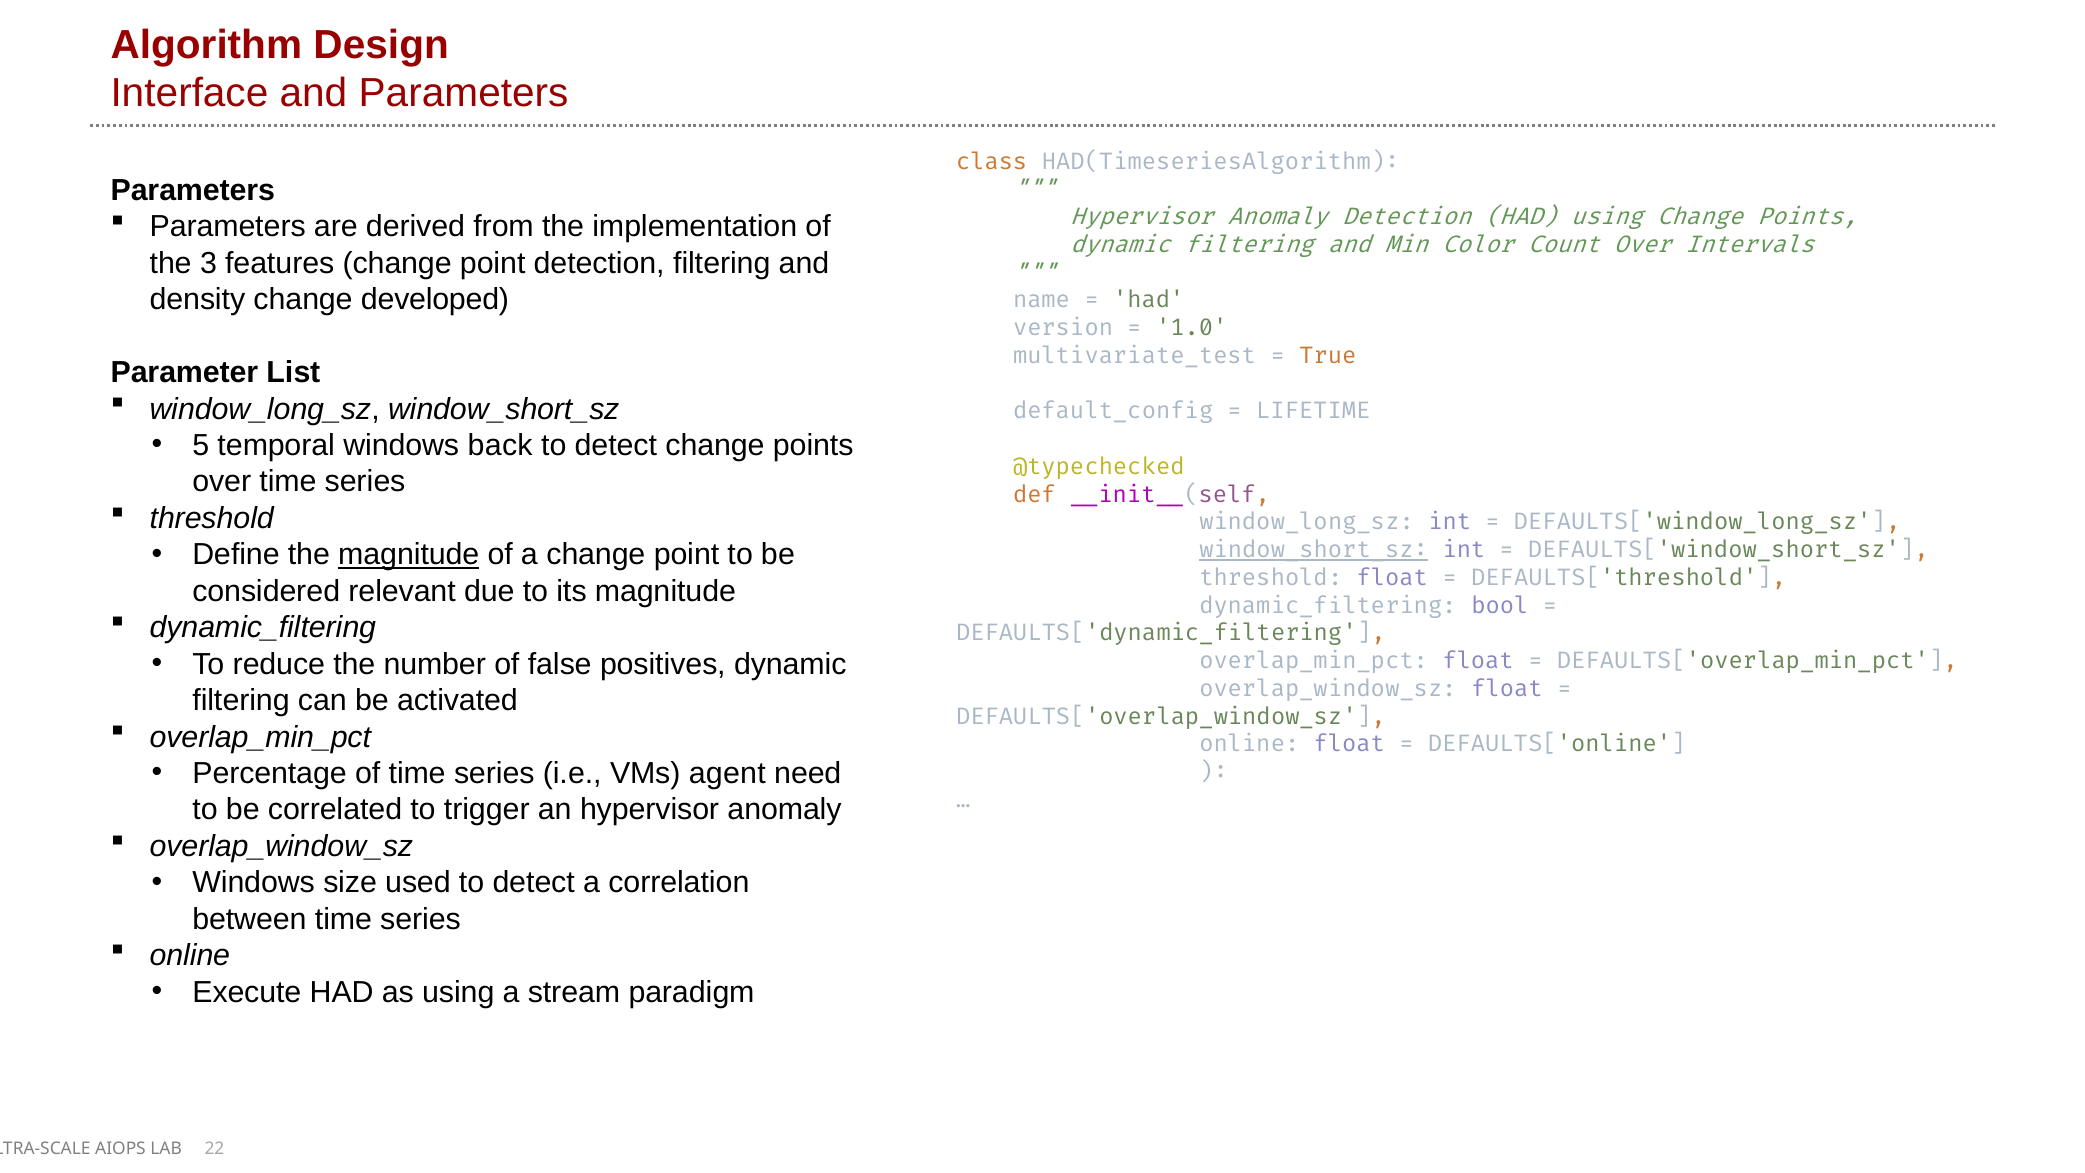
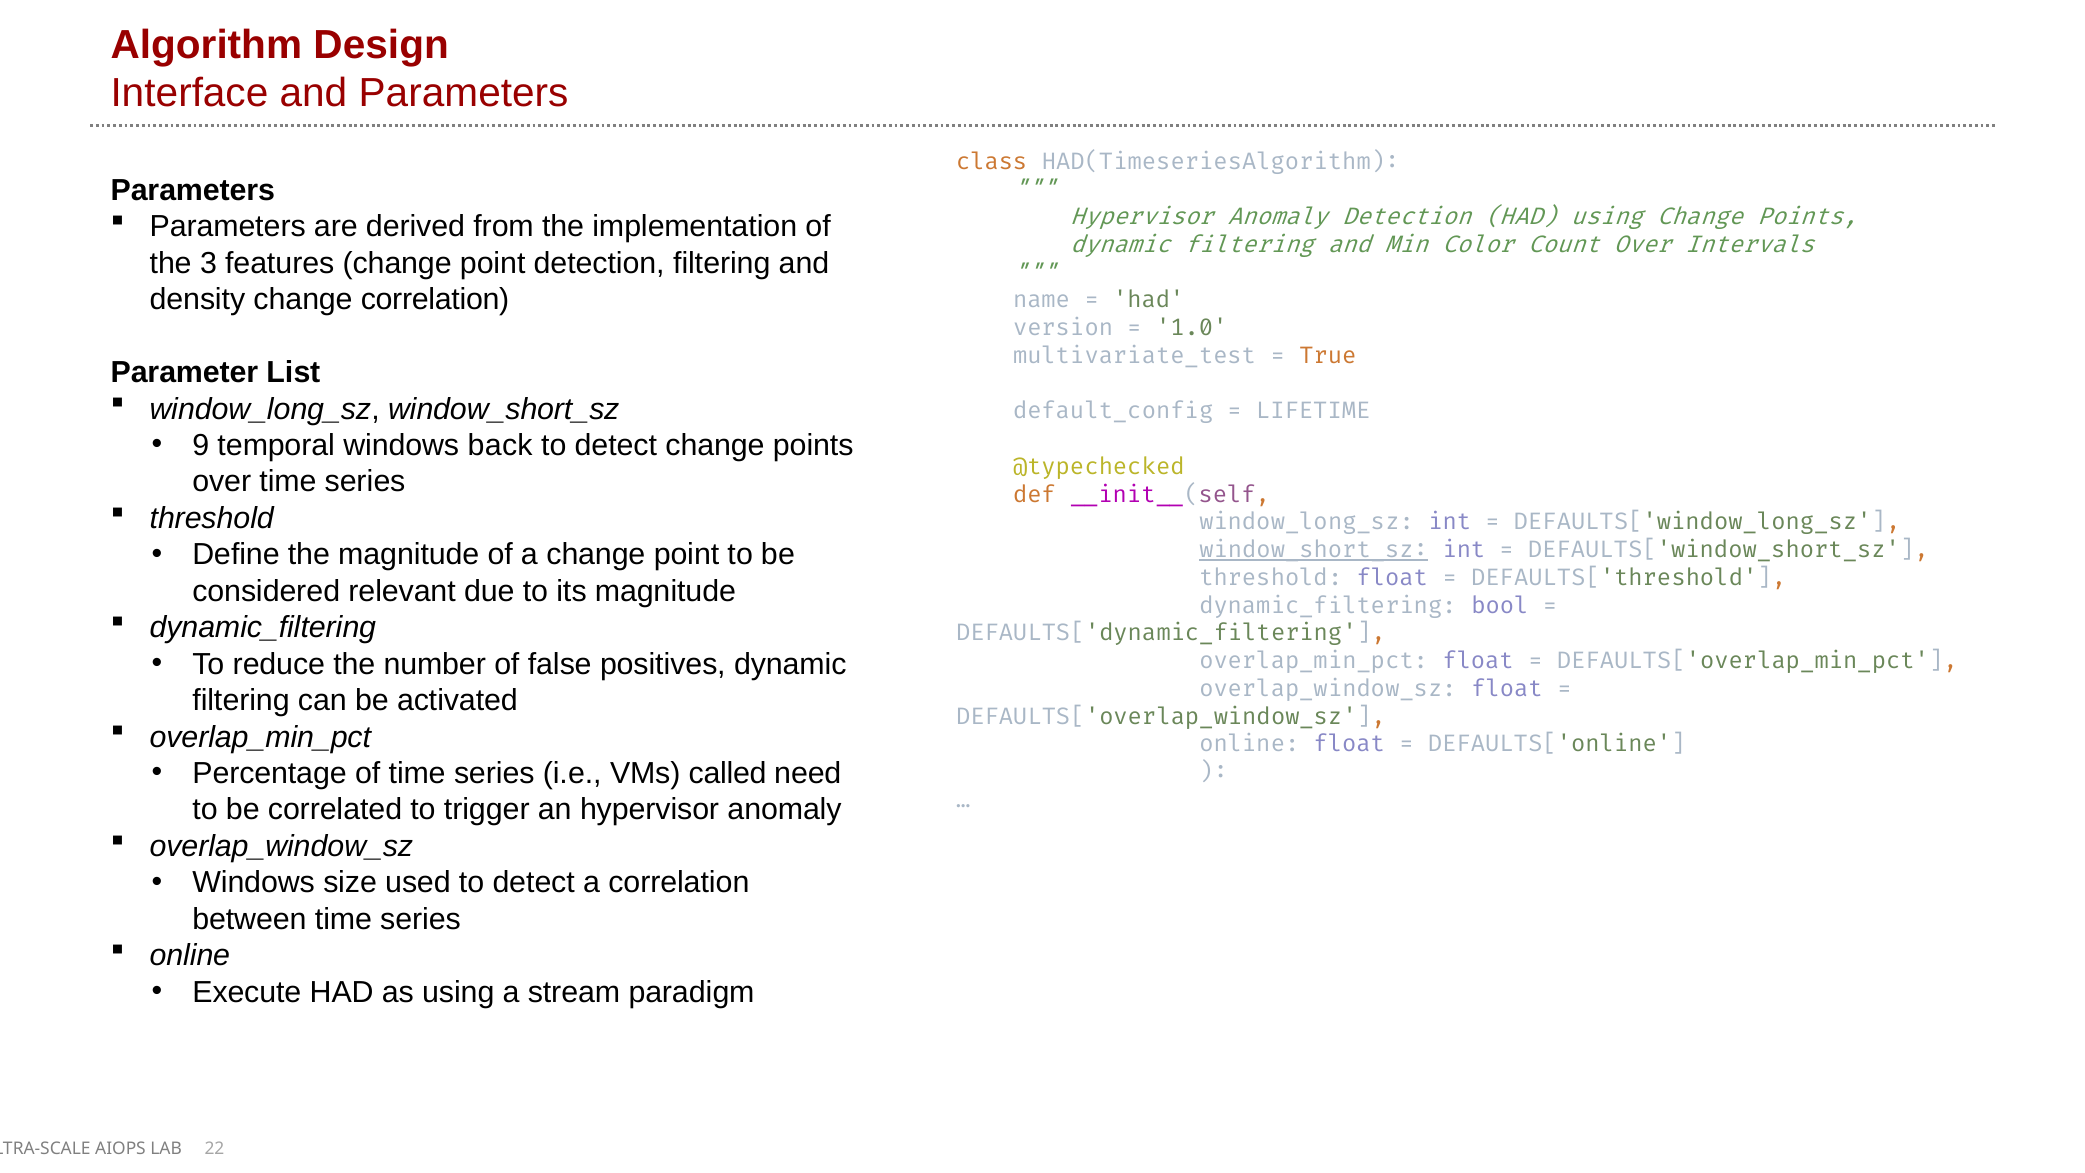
change developed: developed -> correlation (435, 300)
5: 5 -> 9 (201, 445)
magnitude underline: present -> none (409, 555)
agent: agent -> called (728, 773)
